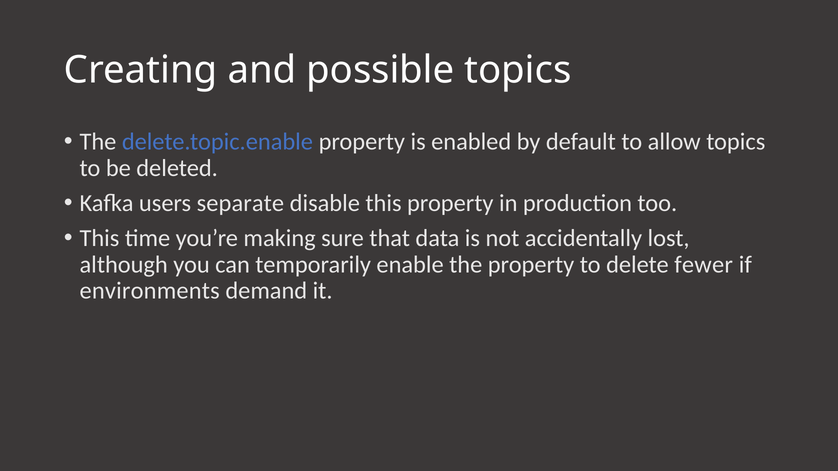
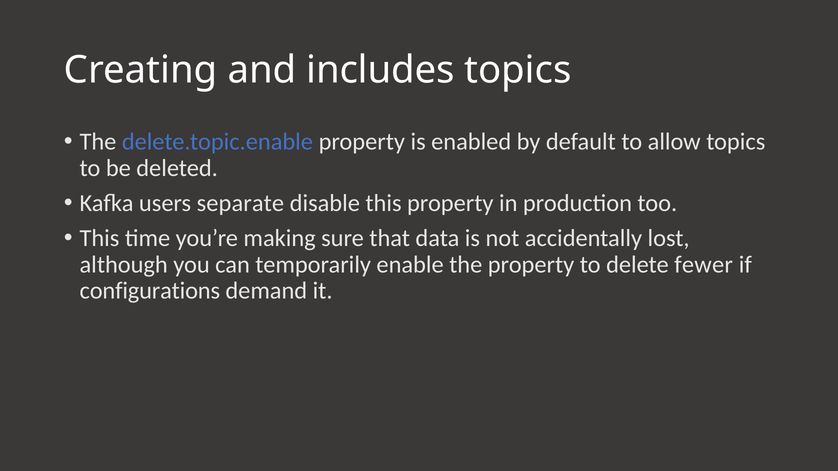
possible: possible -> includes (380, 70)
environments: environments -> configurations (150, 291)
